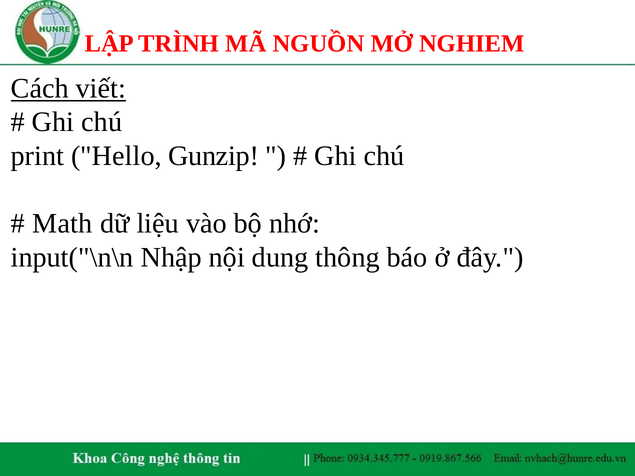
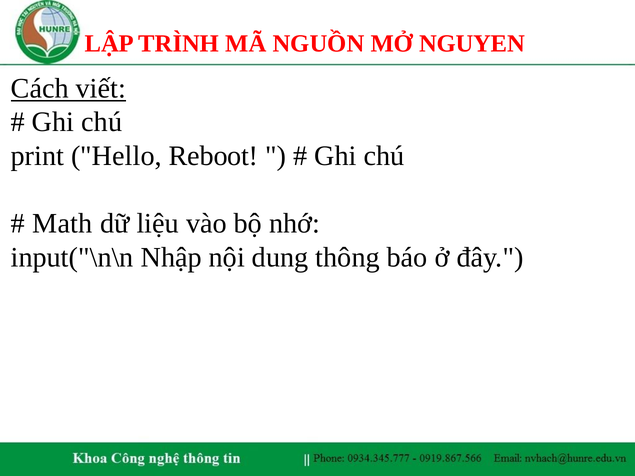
NGHIEM: NGHIEM -> NGUYEN (472, 44)
Gunzip: Gunzip -> Reboot (214, 156)
